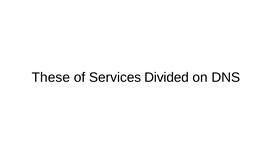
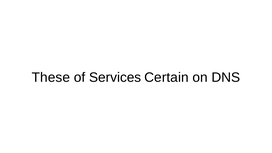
Divided: Divided -> Certain (166, 77)
